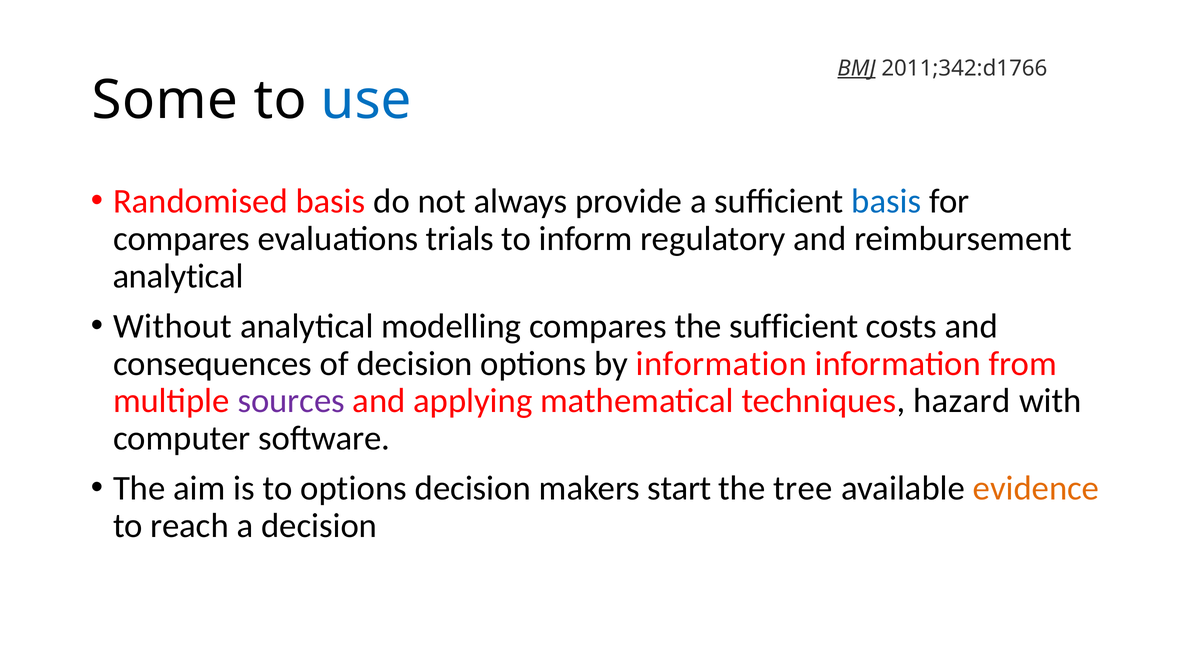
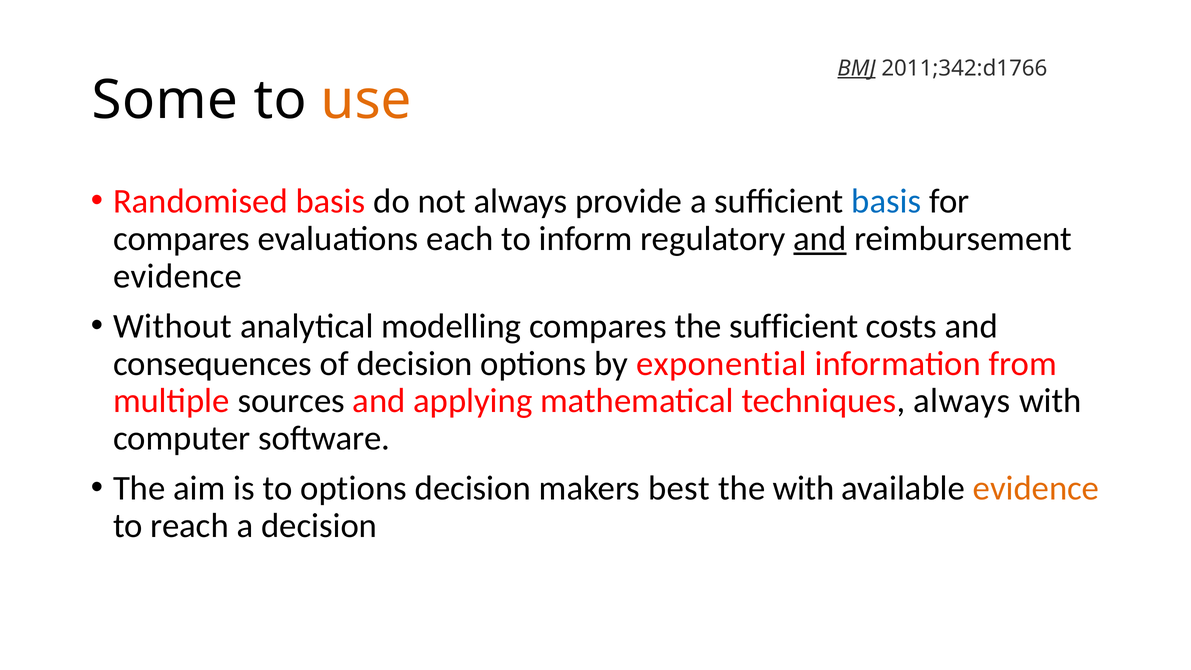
use colour: blue -> orange (366, 100)
trials: trials -> each (460, 239)
and underline: none -> present (820, 239)
analytical: analytical -> evidence (178, 276)
by information: information -> exponential (721, 364)
sources colour: purple -> black (291, 401)
techniques hazard: hazard -> always (962, 401)
start: start -> best (679, 488)
the tree: tree -> with (803, 488)
